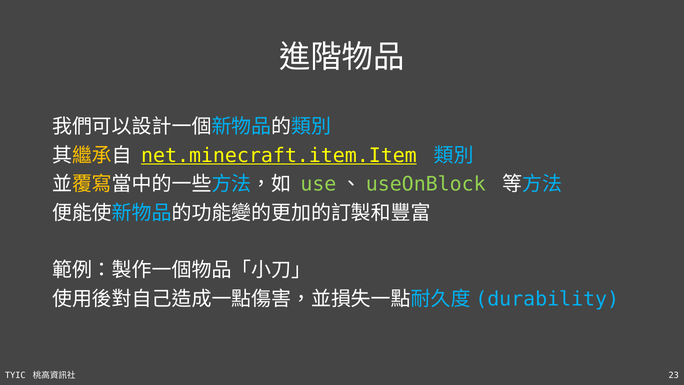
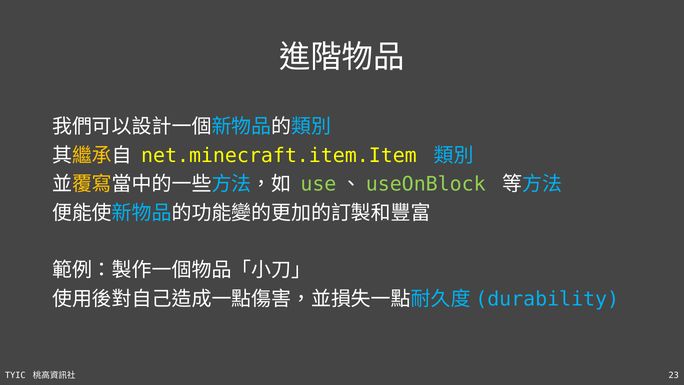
net.minecraft.item.Item underline: present -> none (279, 155)
